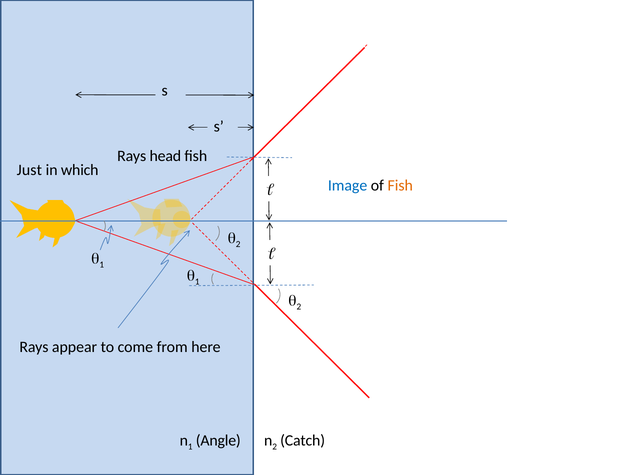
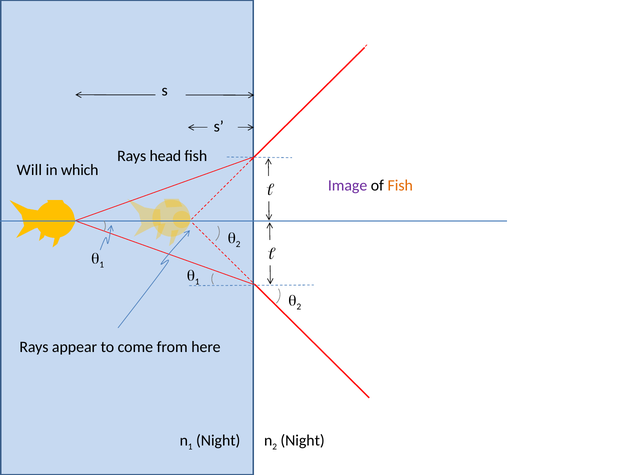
Just: Just -> Will (29, 170)
Image colour: blue -> purple (348, 185)
Angle: Angle -> Night (218, 440)
Catch: Catch -> Night (303, 440)
